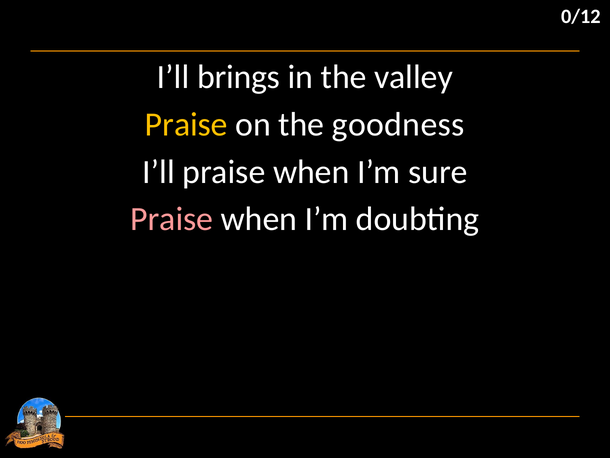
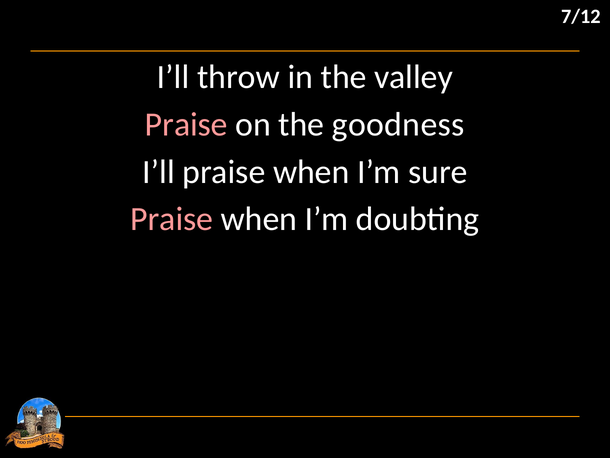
0/12: 0/12 -> 7/12 (581, 17)
brings: brings -> throw (239, 77)
Praise colour: yellow -> pink (186, 124)
